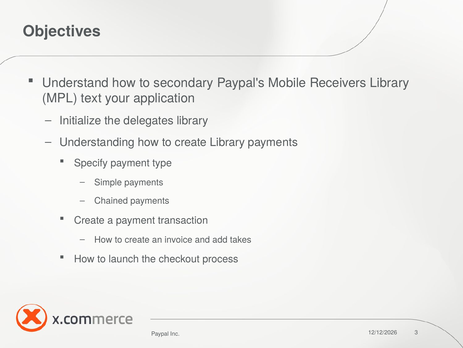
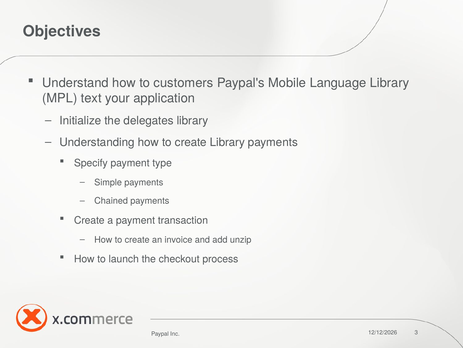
secondary: secondary -> customers (183, 83)
Receivers: Receivers -> Language (338, 83)
takes: takes -> unzip (241, 239)
